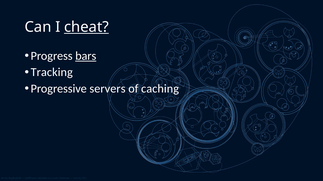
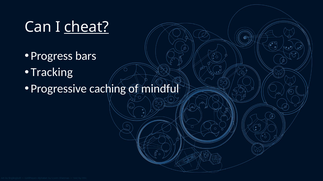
bars underline: present -> none (86, 56)
servers: servers -> caching (108, 89)
caching: caching -> mindful (160, 89)
